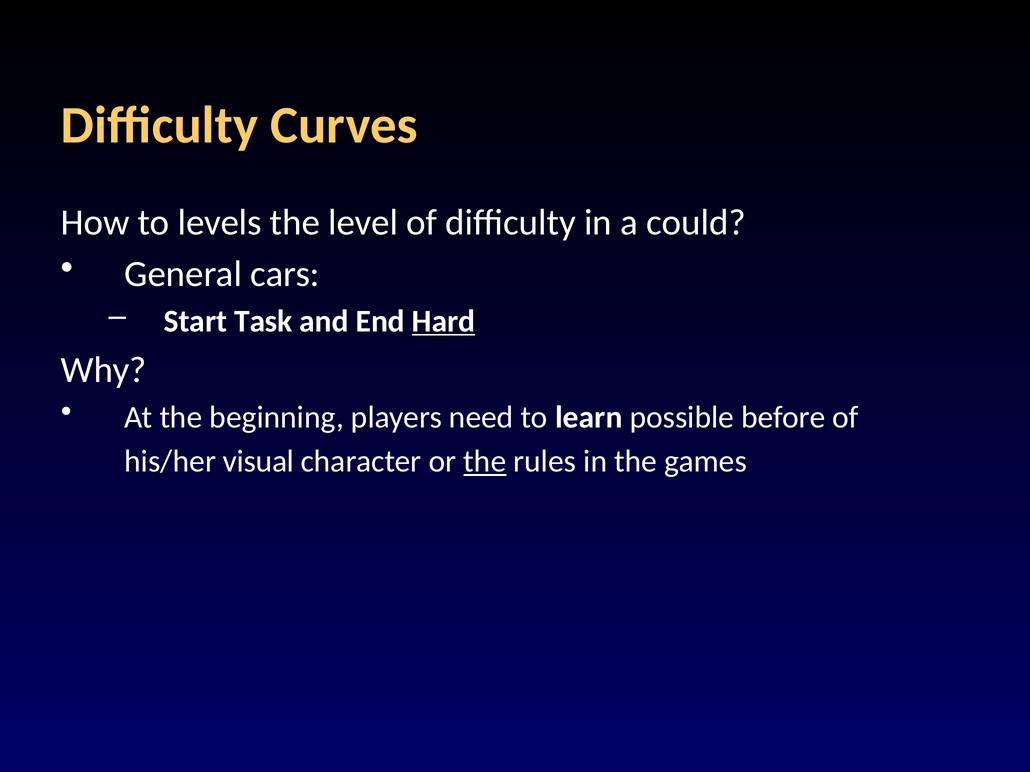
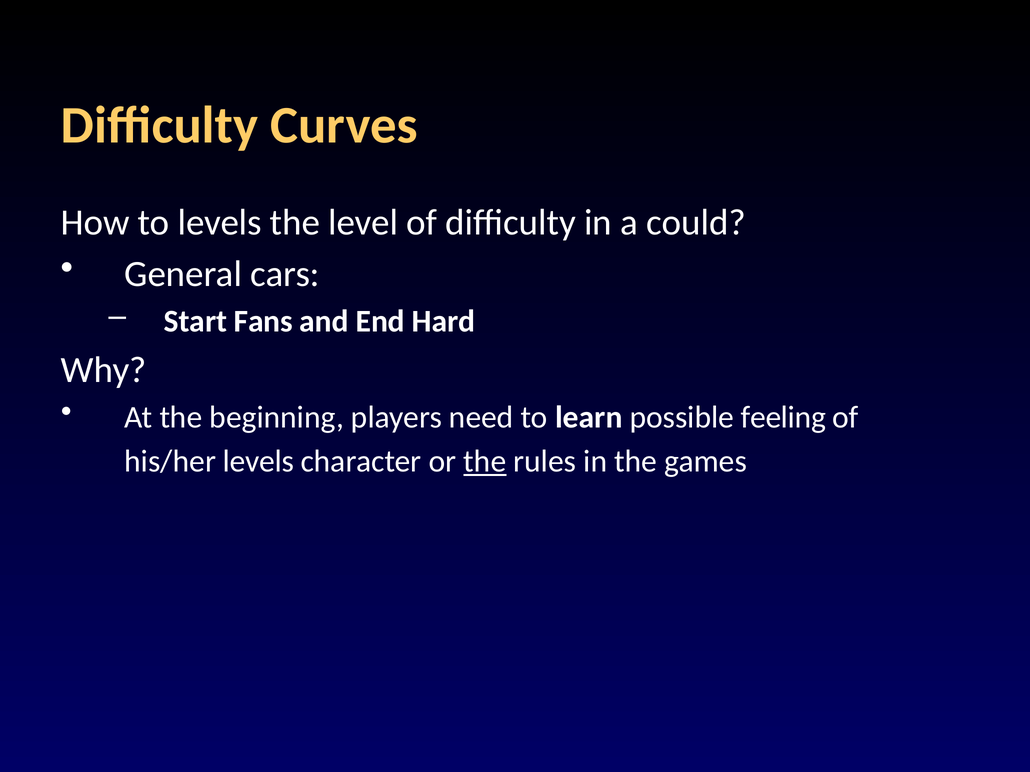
Task: Task -> Fans (263, 321)
Hard underline: present -> none (444, 321)
before: before -> feeling (783, 417)
his/her visual: visual -> levels (258, 462)
